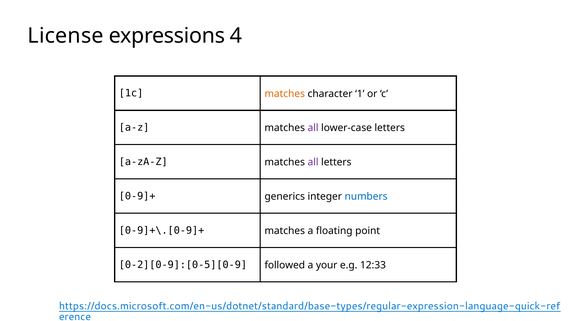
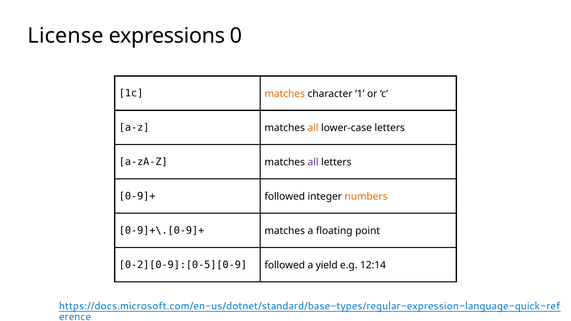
4: 4 -> 0 (236, 36)
all colour: purple -> orange (313, 128)
0-9]+ generics: generics -> followed (285, 197)
numbers colour: blue -> orange (366, 197)
your: your -> yield (327, 265)
12:33: 12:33 -> 12:14 (373, 265)
